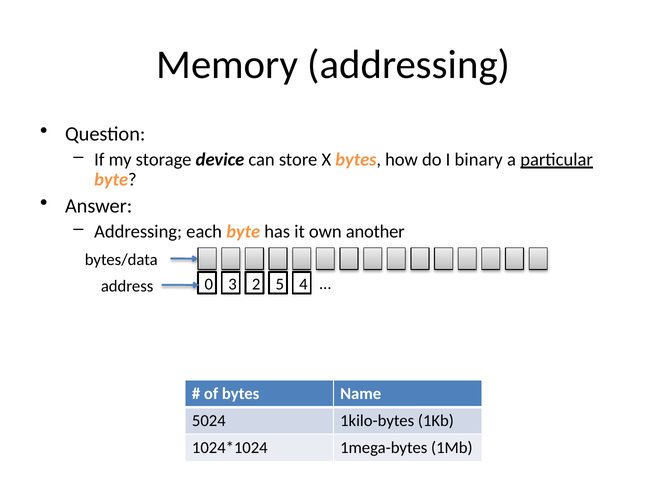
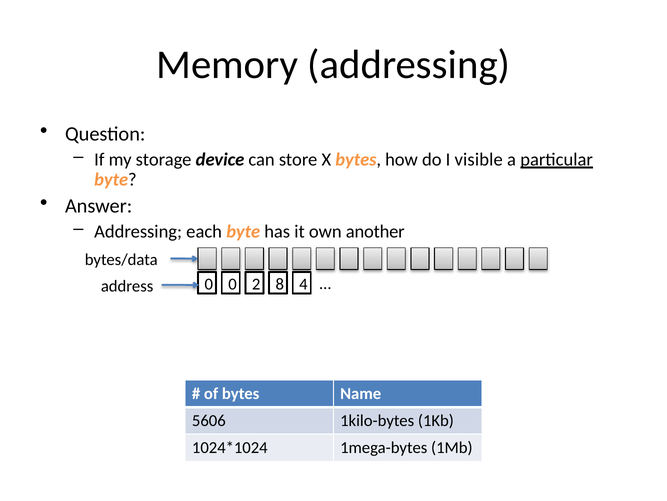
binary: binary -> visible (479, 159)
0 3: 3 -> 0 (232, 284)
5: 5 -> 8 (280, 284)
5024: 5024 -> 5606 (209, 420)
